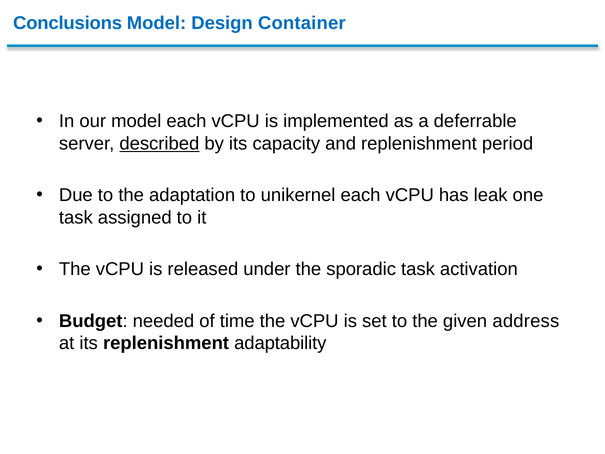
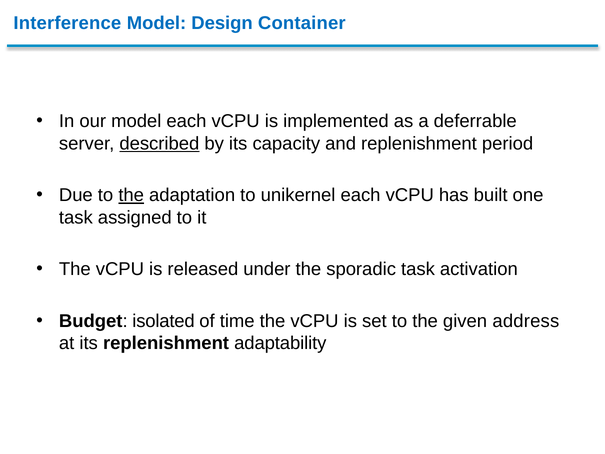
Conclusions: Conclusions -> Interference (67, 23)
the underline: none -> present (131, 195)
leak: leak -> built (491, 195)
needed: needed -> isolated (164, 321)
